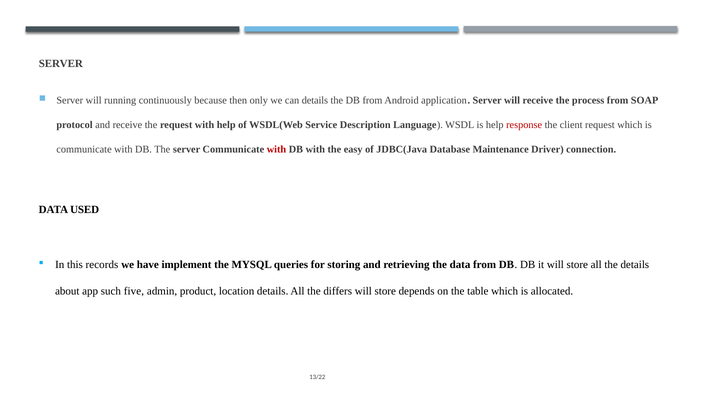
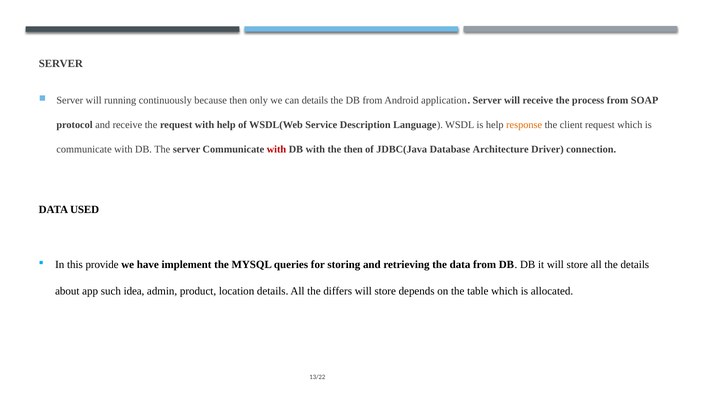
response colour: red -> orange (524, 125)
the easy: easy -> then (353, 150)
Maintenance: Maintenance -> Architecture (501, 150)
records: records -> provide (102, 265)
five: five -> idea (134, 291)
